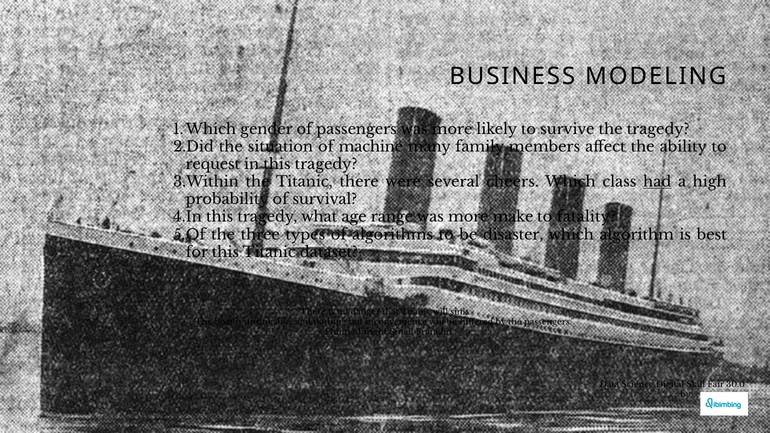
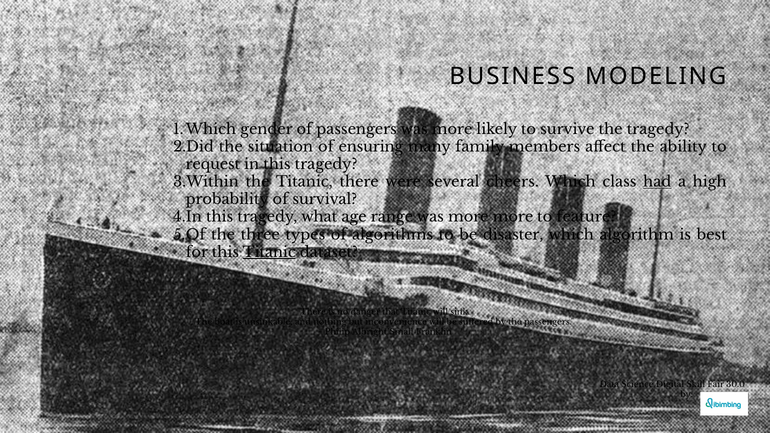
machine: machine -> ensuring (371, 147)
more make: make -> more (513, 217)
fatality: fatality -> feature (586, 217)
Titanic underline: none -> present (269, 252)
